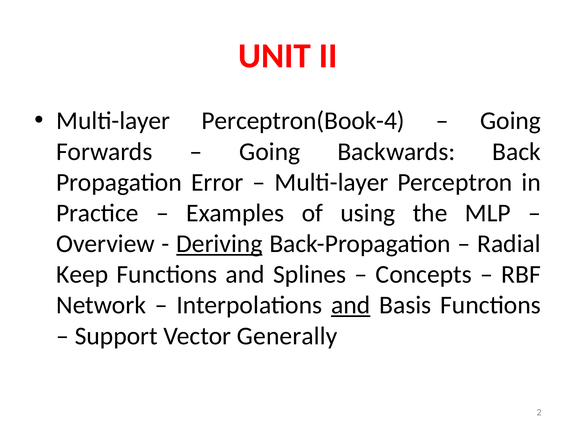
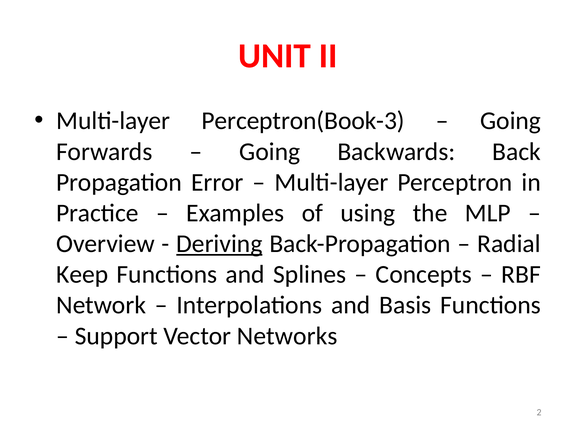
Perceptron(Book-4: Perceptron(Book-4 -> Perceptron(Book-3 (303, 121)
and underline: present -> none (351, 305)
Generally: Generally -> Networks (287, 336)
